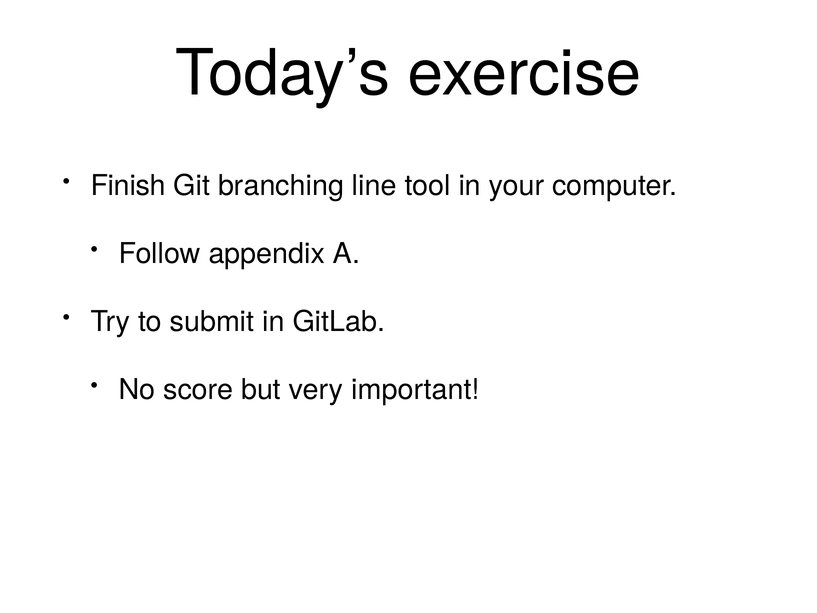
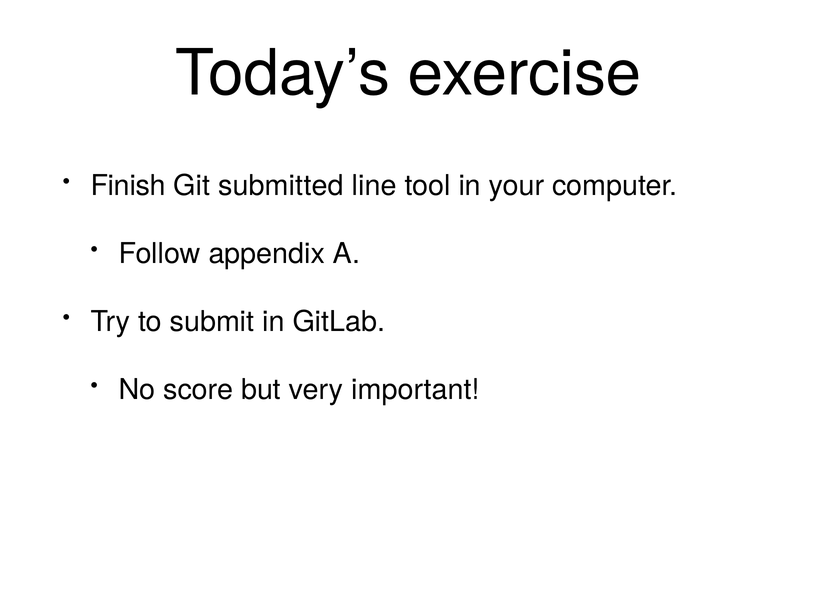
branching: branching -> submitted (281, 186)
